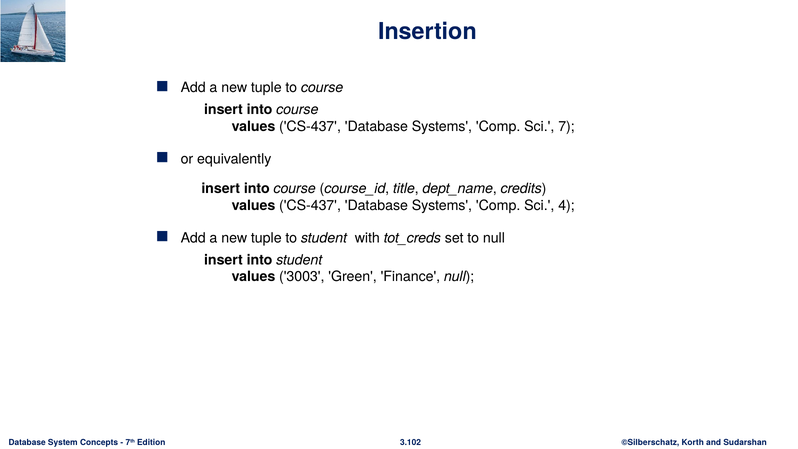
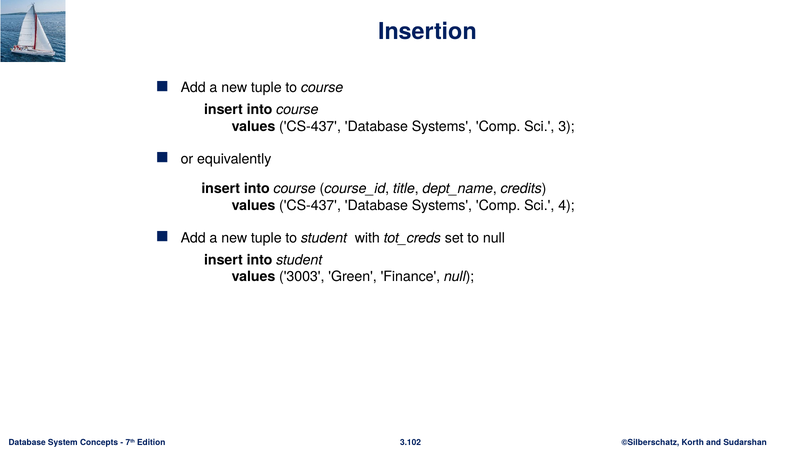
7: 7 -> 3 (567, 127)
